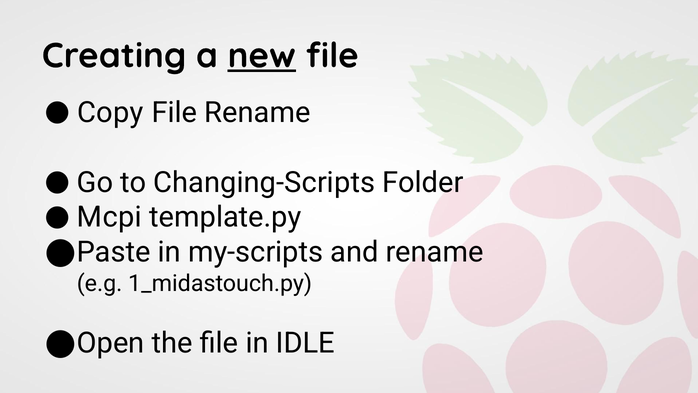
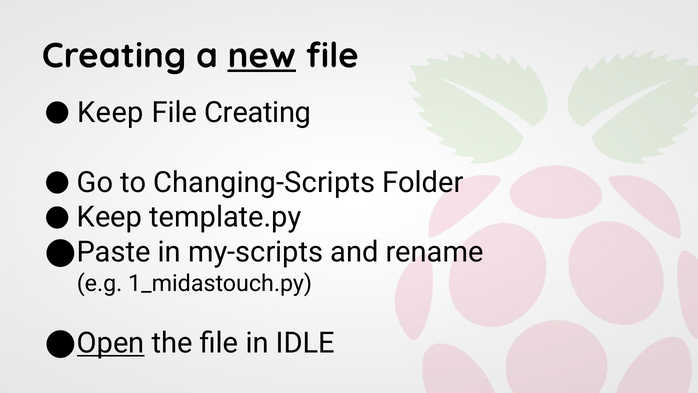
Copy: Copy -> Keep (110, 112)
File Rename: Rename -> Creating (258, 112)
Mcpi: Mcpi -> Keep (109, 217)
Open underline: none -> present (111, 343)
